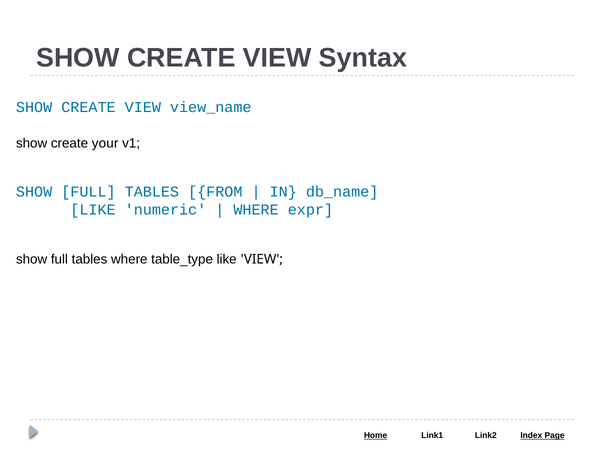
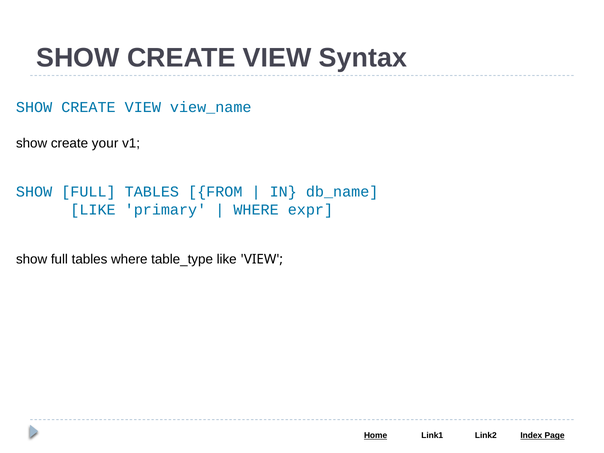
numeric: numeric -> primary (165, 210)
